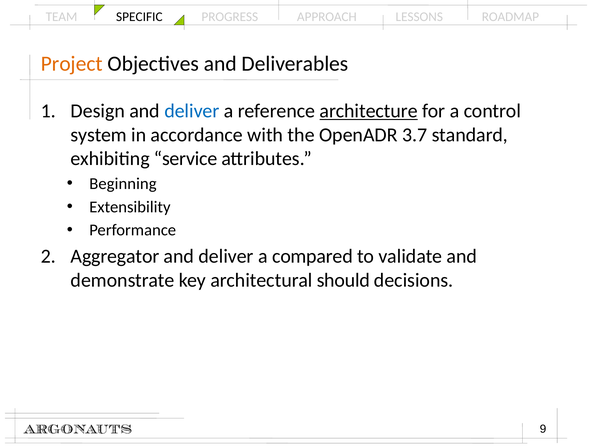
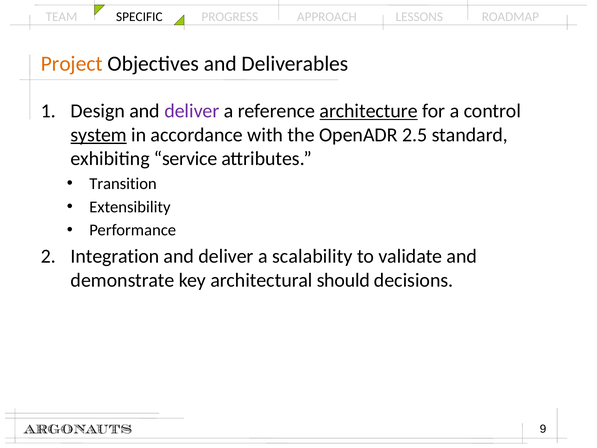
deliver colour: blue -> purple (192, 111)
system underline: none -> present (99, 135)
3.7: 3.7 -> 2.5 (415, 135)
Beginning: Beginning -> Transition (123, 184)
Aggregator: Aggregator -> Integration (115, 256)
compared: compared -> scalability (312, 256)
